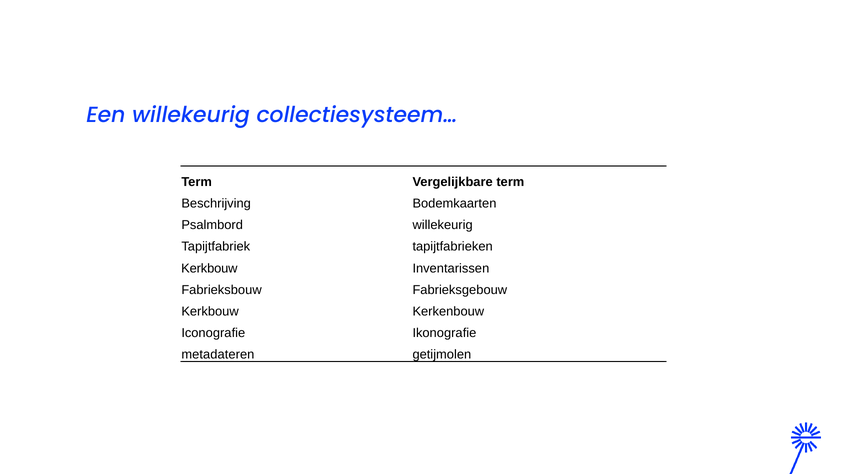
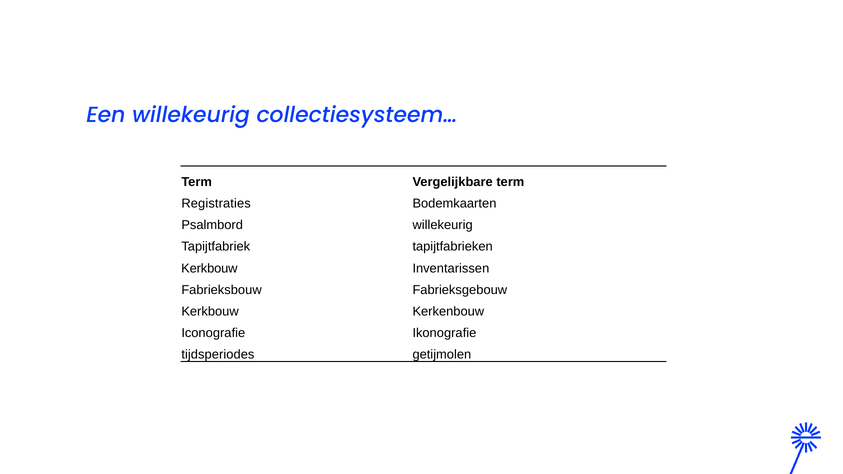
Beschrijving: Beschrijving -> Registraties (216, 204)
metadateren: metadateren -> tijdsperiodes (218, 355)
